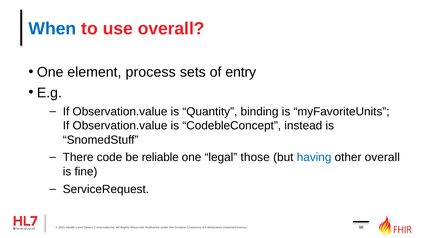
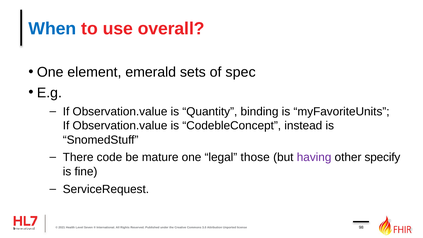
process: process -> emerald (151, 72)
entry: entry -> spec (241, 72)
reliable: reliable -> mature (160, 157)
having colour: blue -> purple (314, 157)
other overall: overall -> specify (382, 157)
